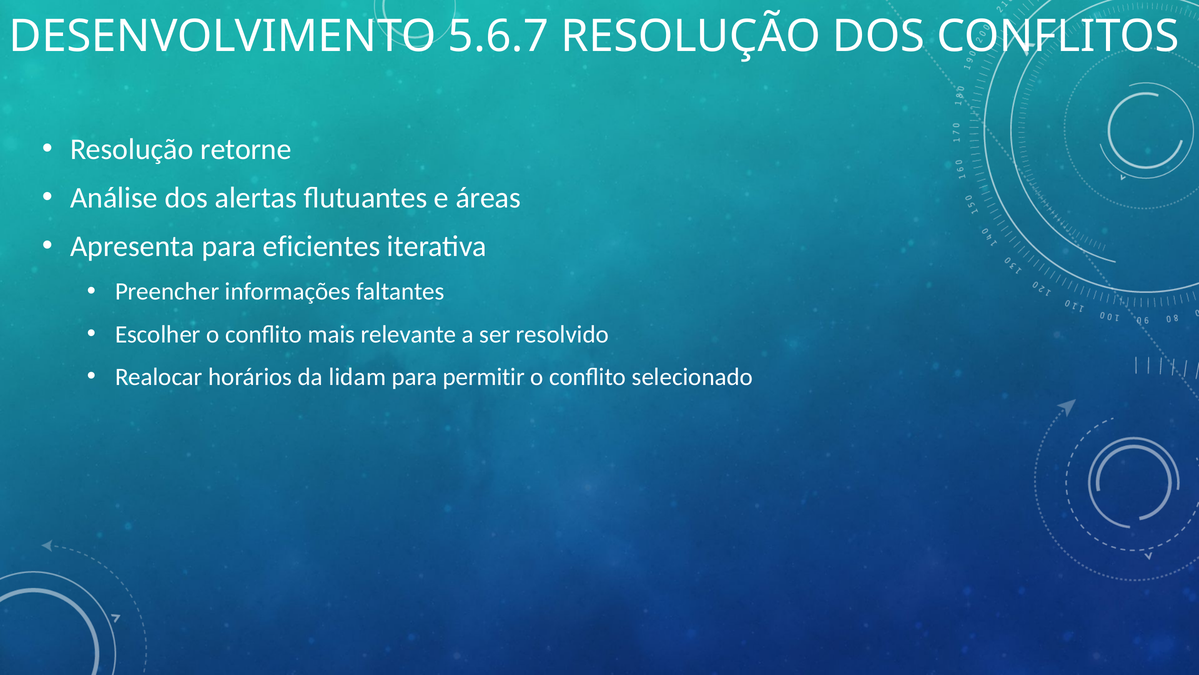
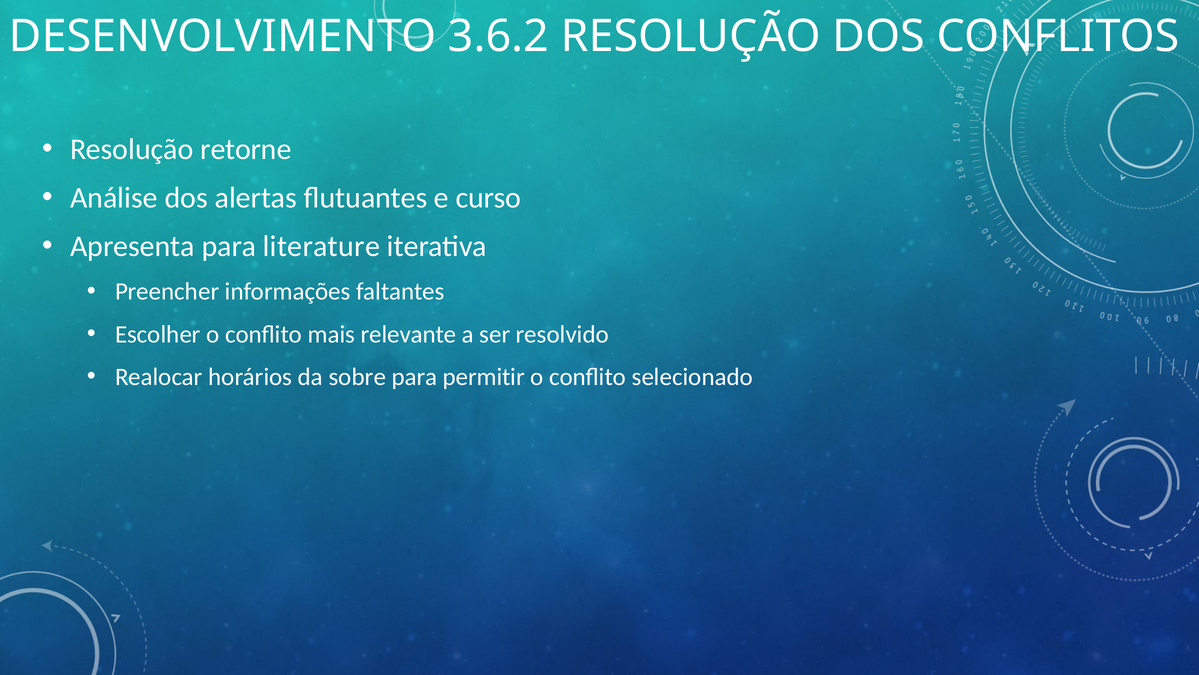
5.6.7: 5.6.7 -> 3.6.2 (499, 36)
áreas: áreas -> curso (488, 198)
eficientes: eficientes -> literature (321, 246)
lidam: lidam -> sobre (357, 377)
